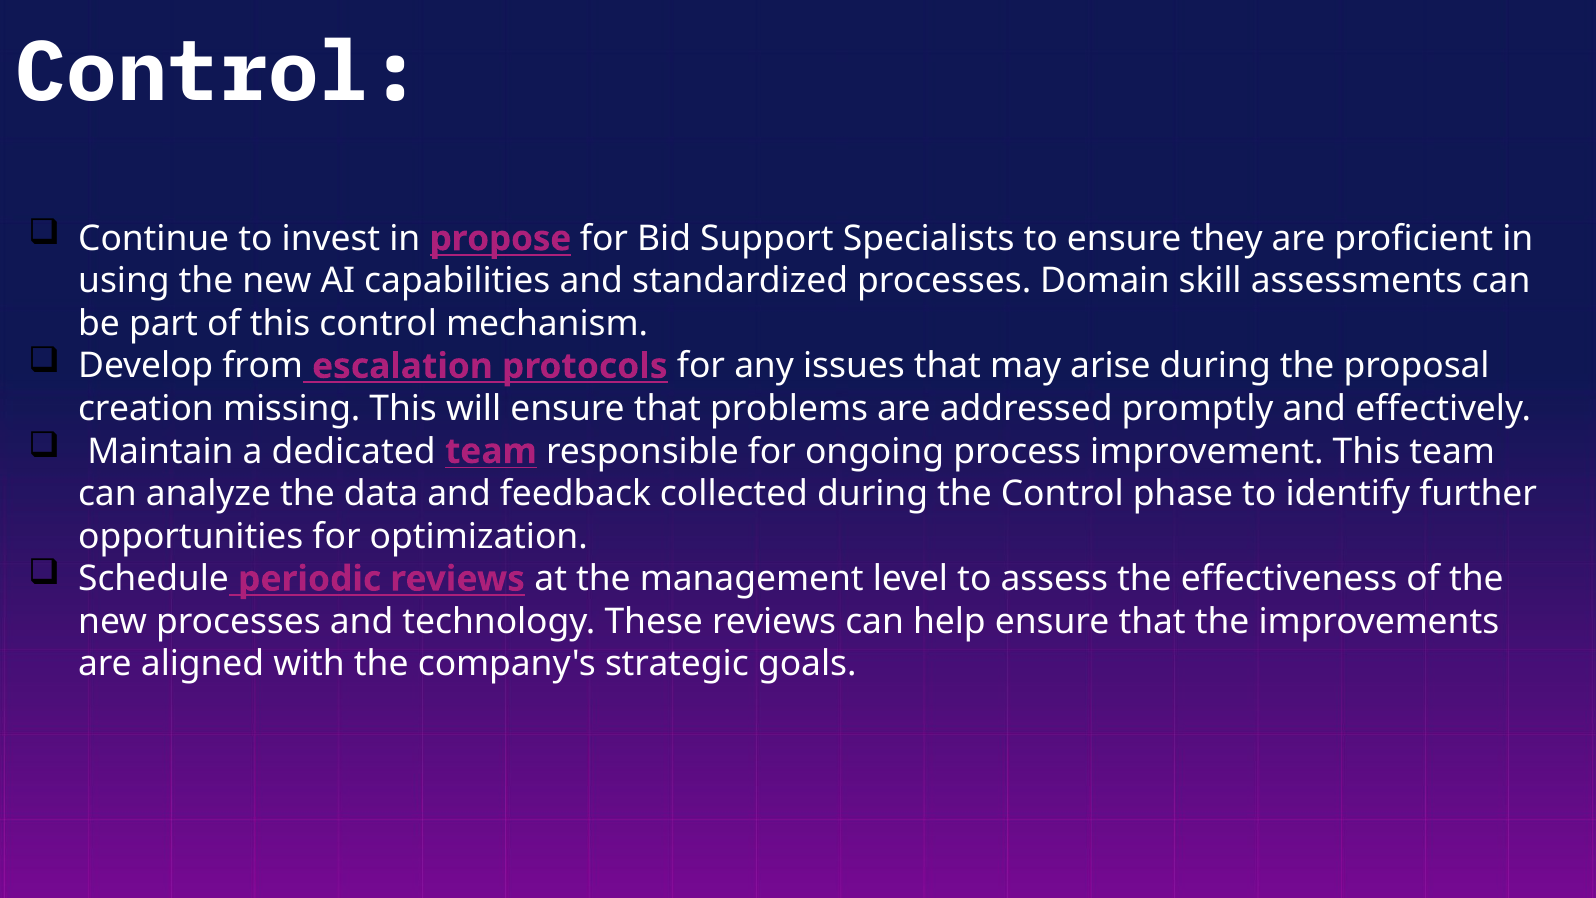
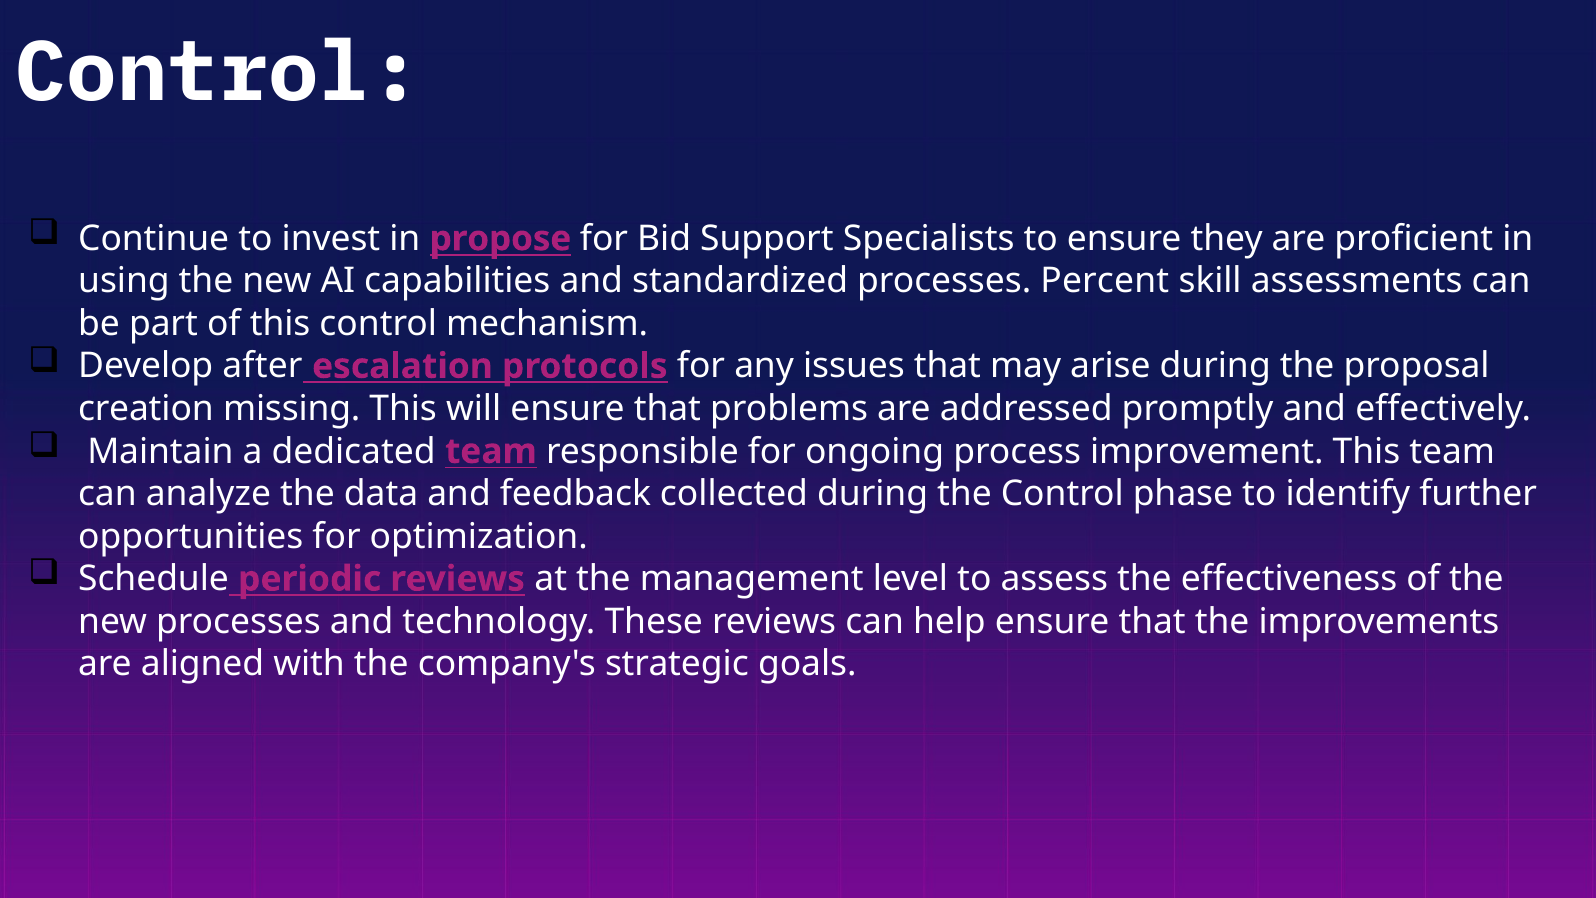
Domain: Domain -> Percent (1105, 281)
from: from -> after (263, 366)
